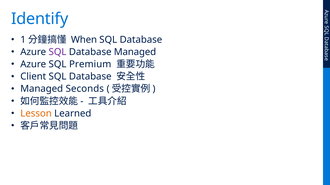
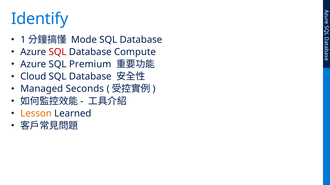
When: When -> Mode (84, 40)
SQL colour: purple -> red (58, 52)
Database Managed: Managed -> Compute (135, 52)
Client: Client -> Cloud (33, 77)
